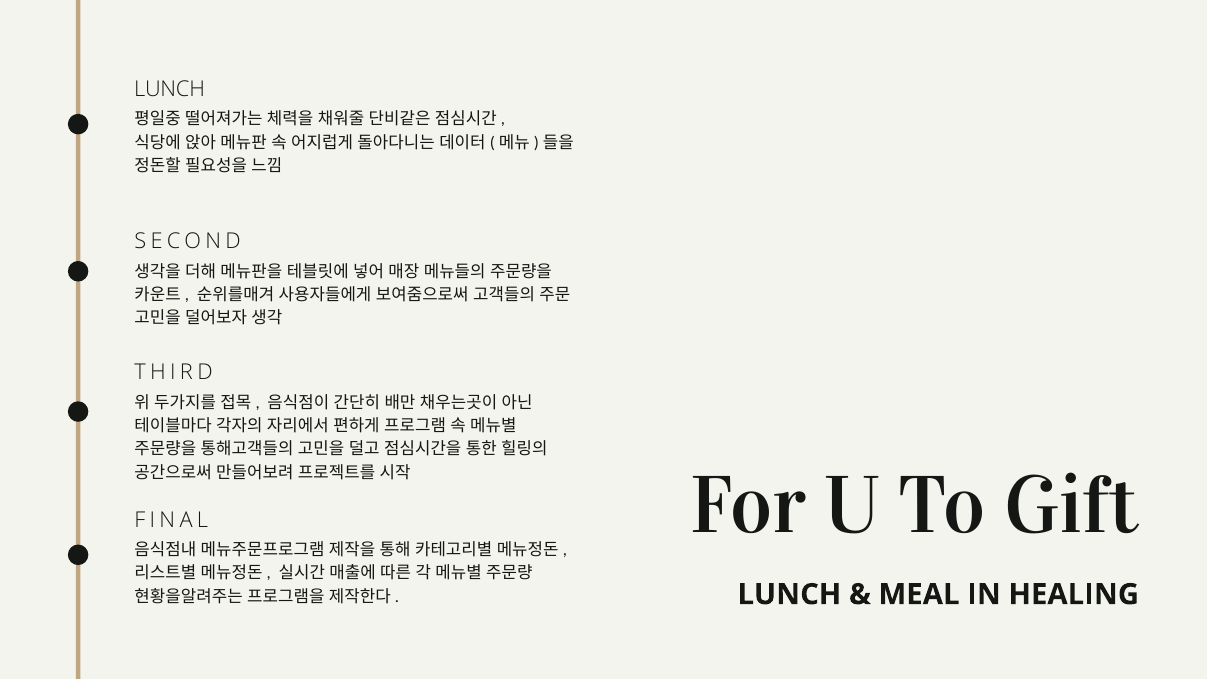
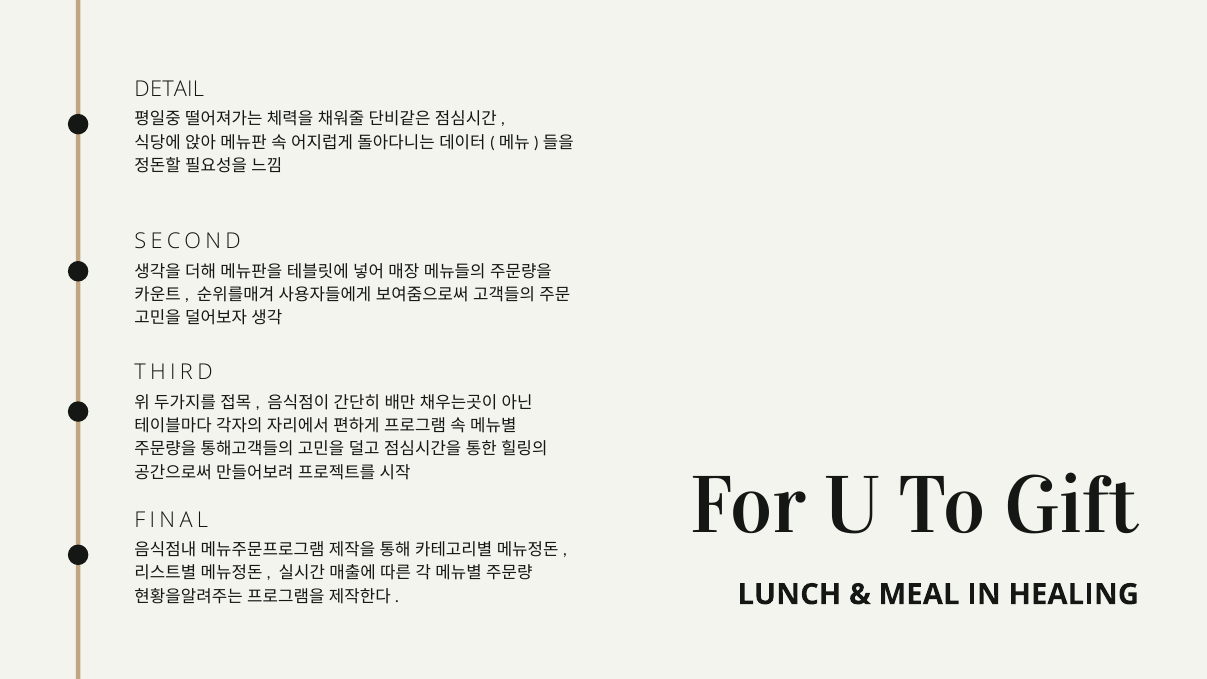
LUNCH: LUNCH -> DETAIL (169, 89)
